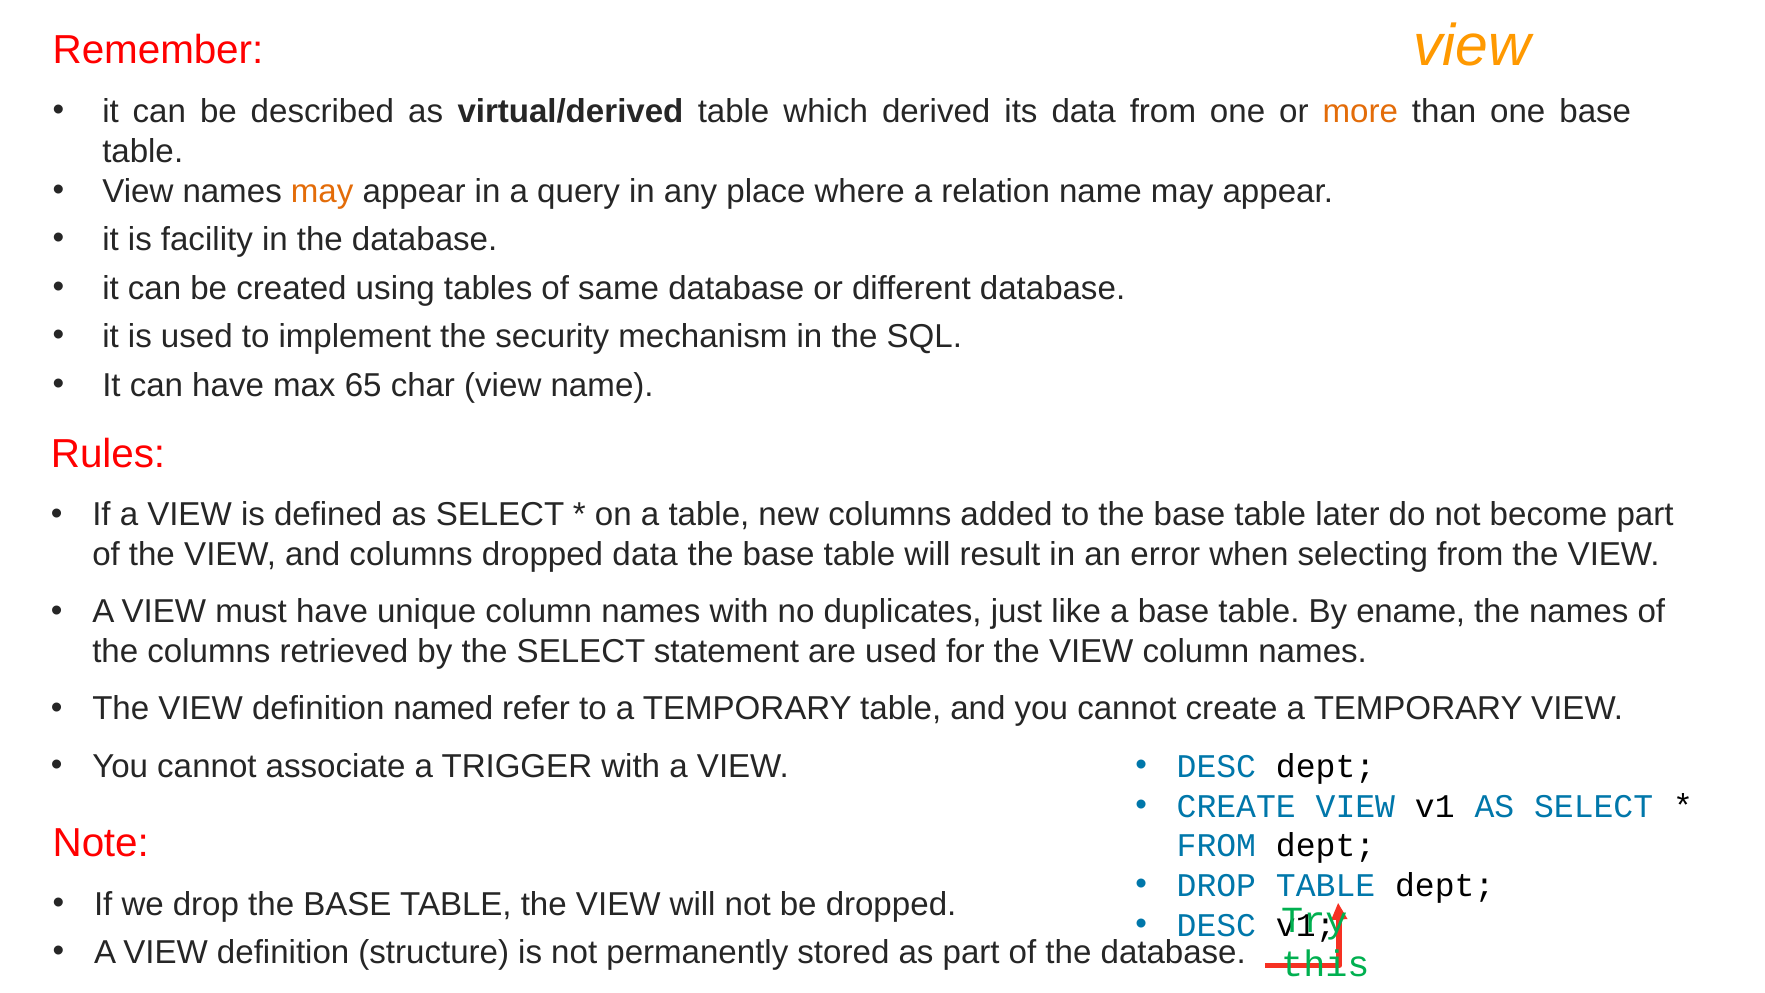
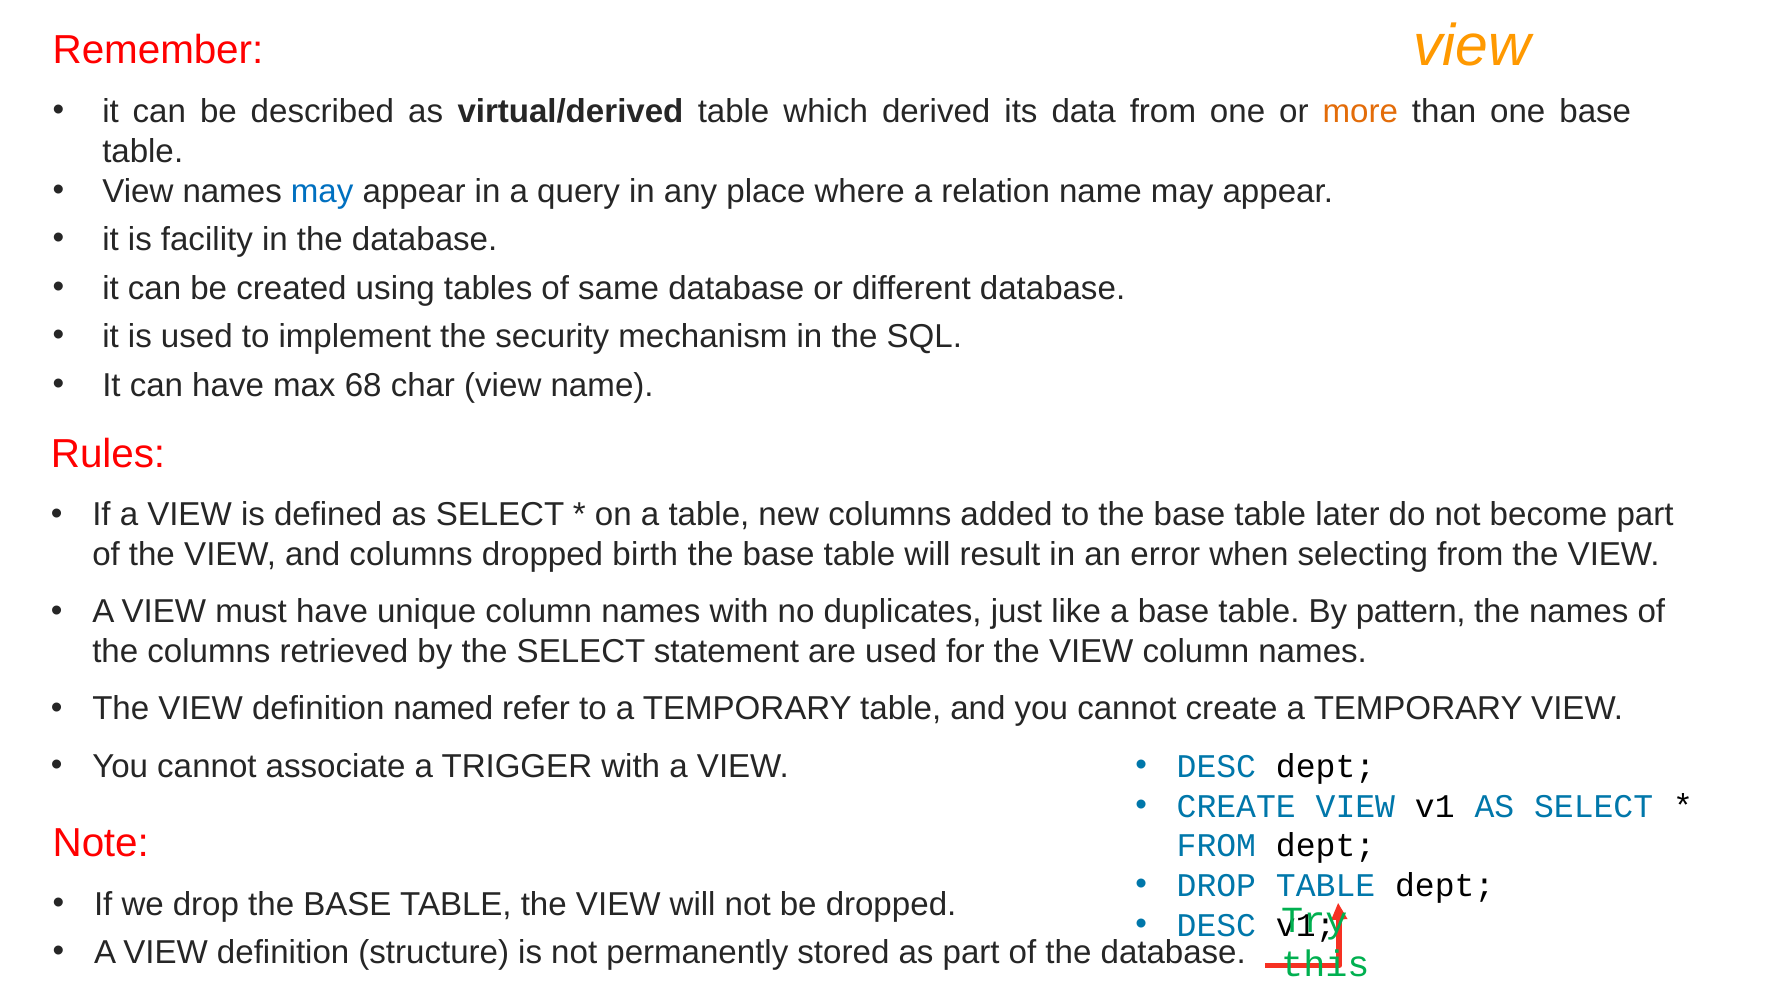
may colour: orange -> blue (322, 191)
65: 65 -> 68 (363, 385)
dropped data: data -> birth (645, 555)
ename: ename -> pattern (1411, 612)
